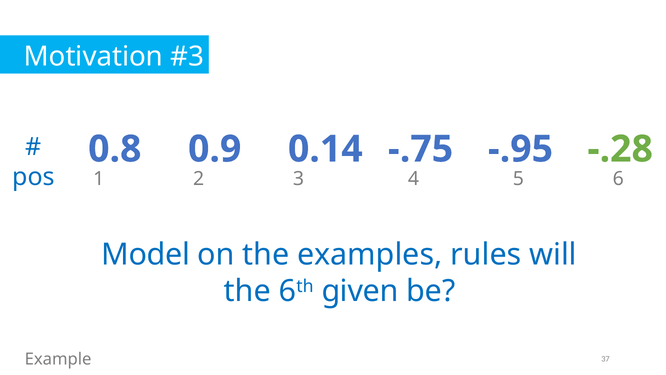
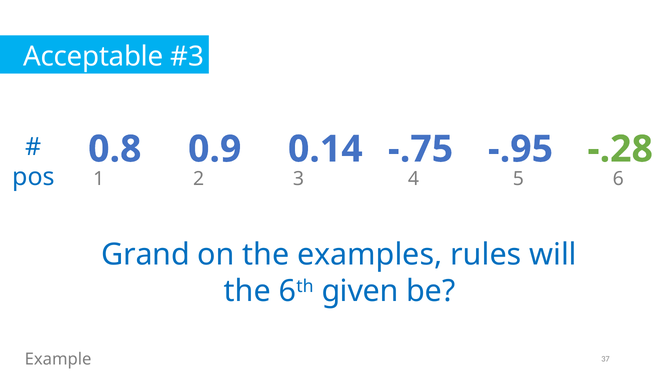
Motivation: Motivation -> Acceptable (93, 56)
Model: Model -> Grand (146, 254)
